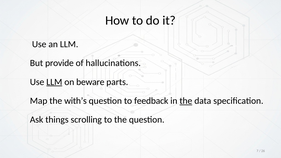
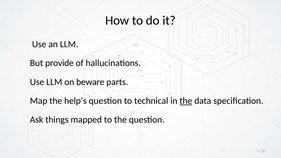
LLM underline: present -> none (54, 82)
with’s: with’s -> help’s (75, 101)
feedback: feedback -> technical (151, 101)
scrolling: scrolling -> mapped (86, 120)
